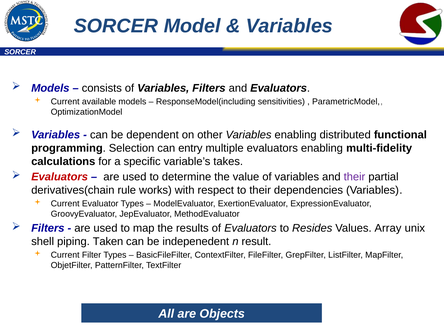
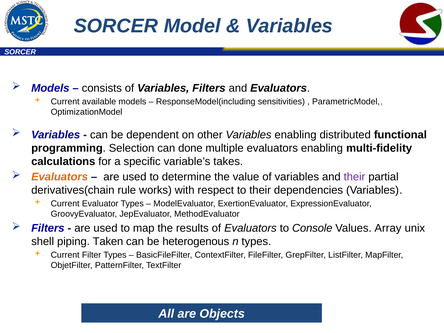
entry: entry -> done (190, 148)
Evaluators colour: red -> orange (60, 177)
Resides: Resides -> Console (312, 228)
indepenedent: indepenedent -> heterogenous (196, 242)
n result: result -> types (256, 242)
